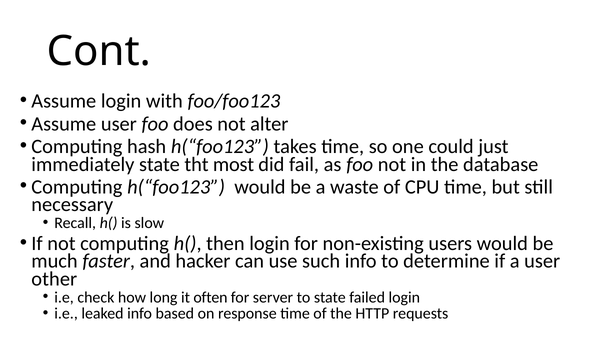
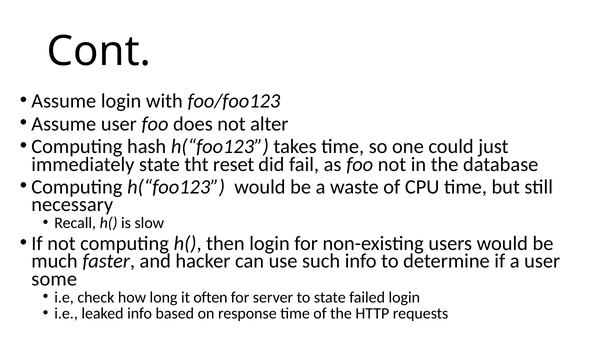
most: most -> reset (234, 164)
other: other -> some (54, 279)
